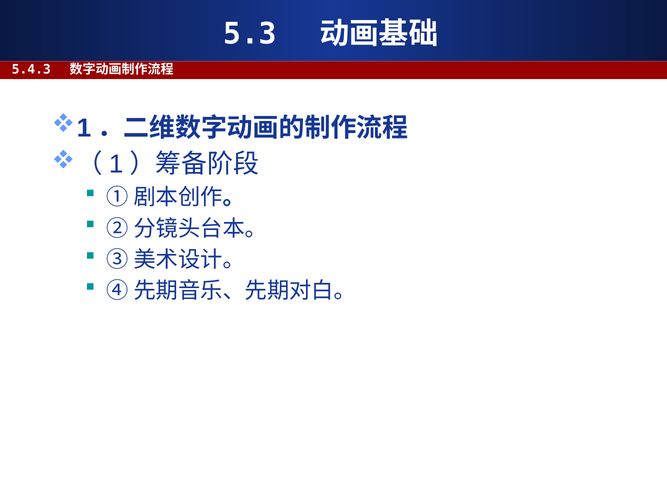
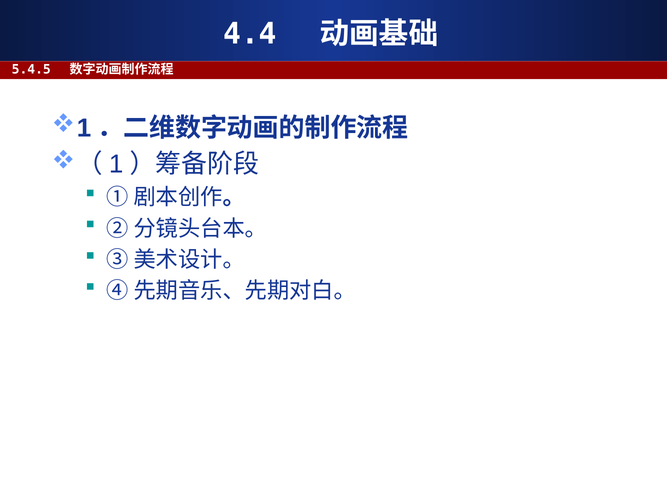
5.3: 5.3 -> 4.4 (250, 34)
5.4.3: 5.4.3 -> 5.4.5 (31, 69)
